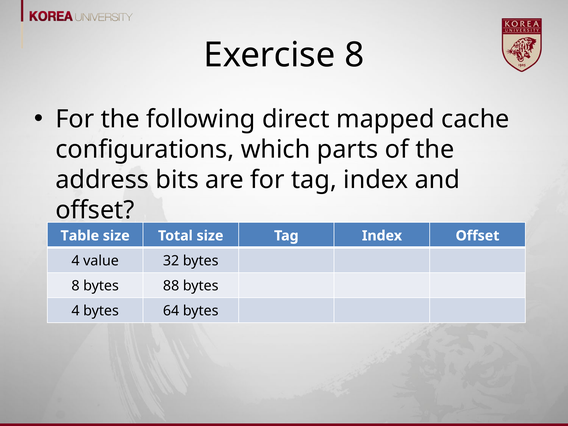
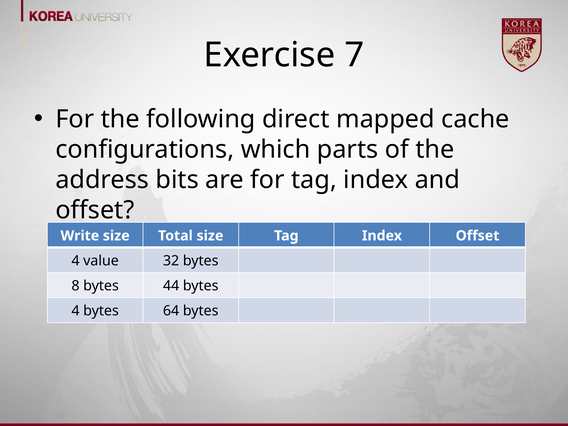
Exercise 8: 8 -> 7 (354, 55)
Table: Table -> Write (80, 236)
88: 88 -> 44 (171, 286)
